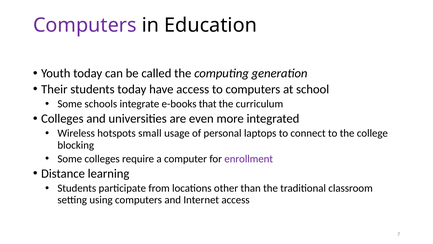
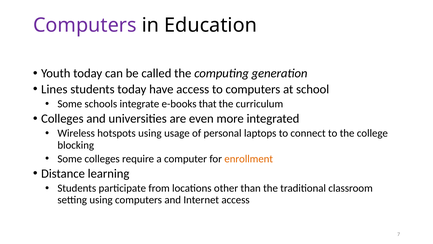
Their: Their -> Lines (54, 89)
hotspots small: small -> using (150, 133)
enrollment colour: purple -> orange (249, 158)
